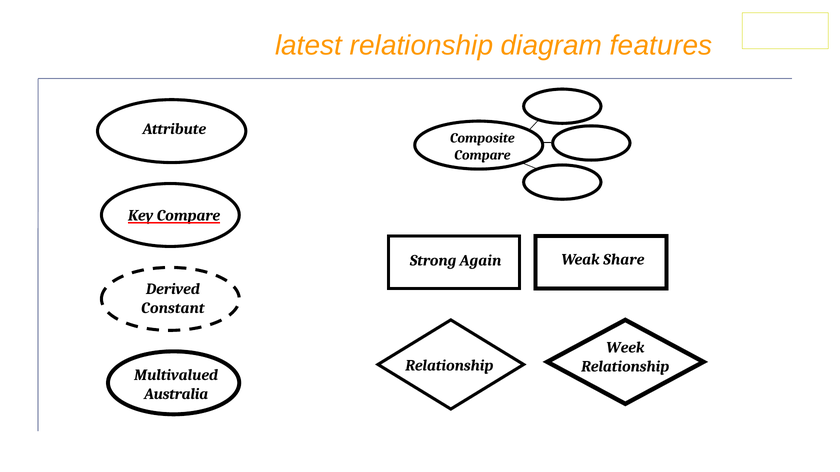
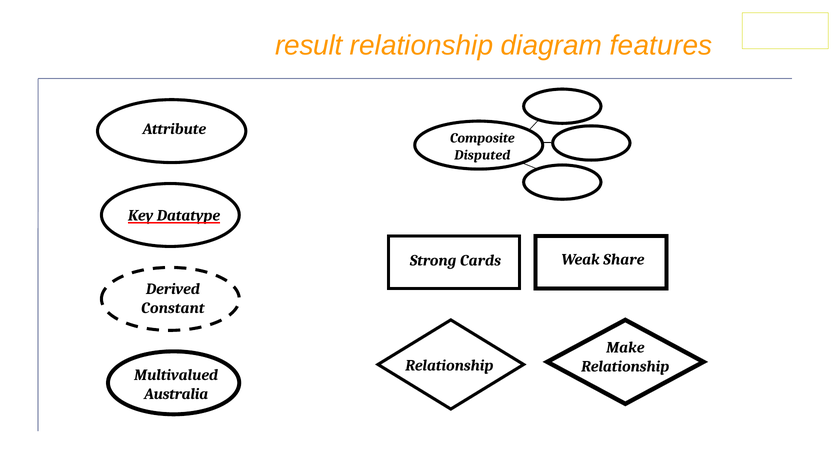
latest: latest -> result (309, 46)
Compare: Compare -> Disputed (482, 155)
Key Compare: Compare -> Datatype (188, 216)
Again: Again -> Cards (481, 261)
Week: Week -> Make (625, 348)
